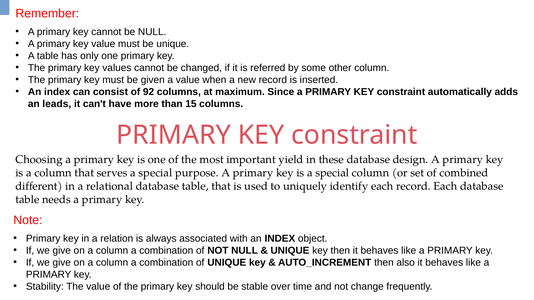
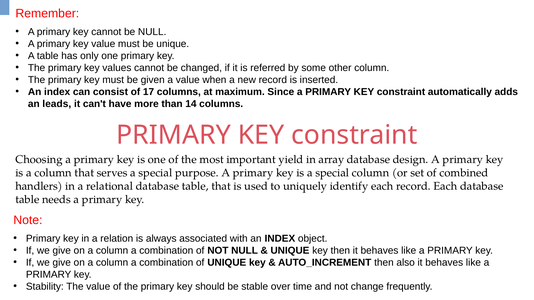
92: 92 -> 17 (149, 92)
15: 15 -> 14 (191, 104)
these: these -> array (331, 160)
different: different -> handlers (39, 186)
